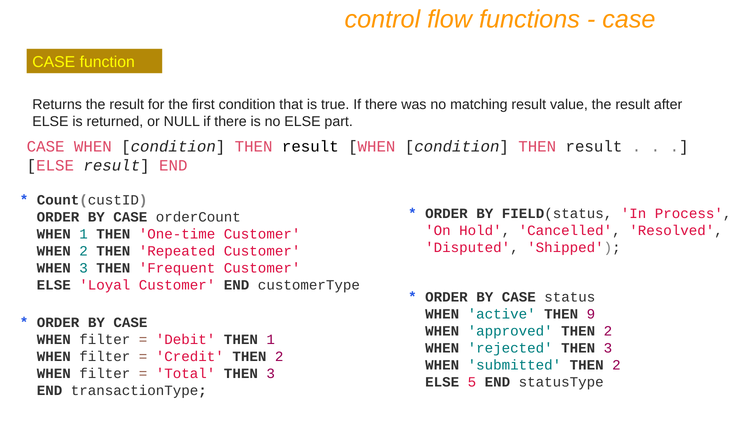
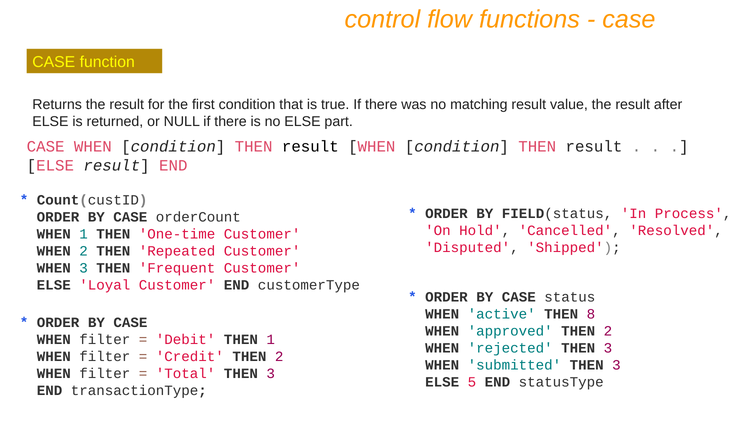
9: 9 -> 8 (591, 314)
submitted THEN 2: 2 -> 3 (616, 365)
